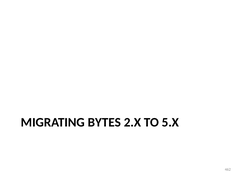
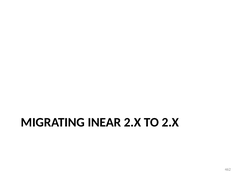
BYTES: BYTES -> INEAR (104, 123)
TO 5.X: 5.X -> 2.X (170, 123)
